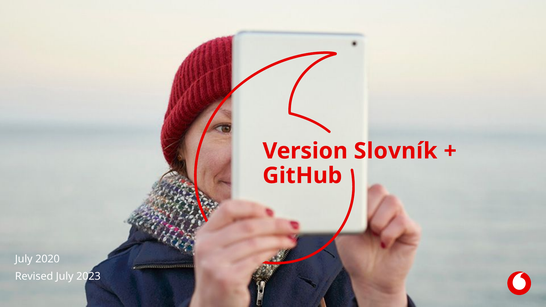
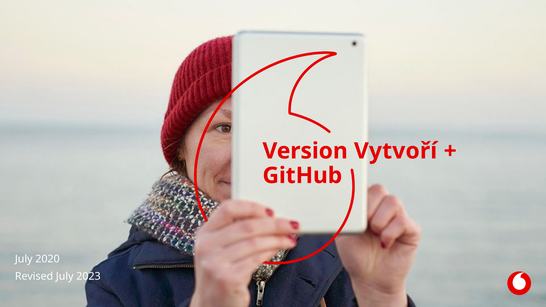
Slovník: Slovník -> Vytvoří (396, 151)
